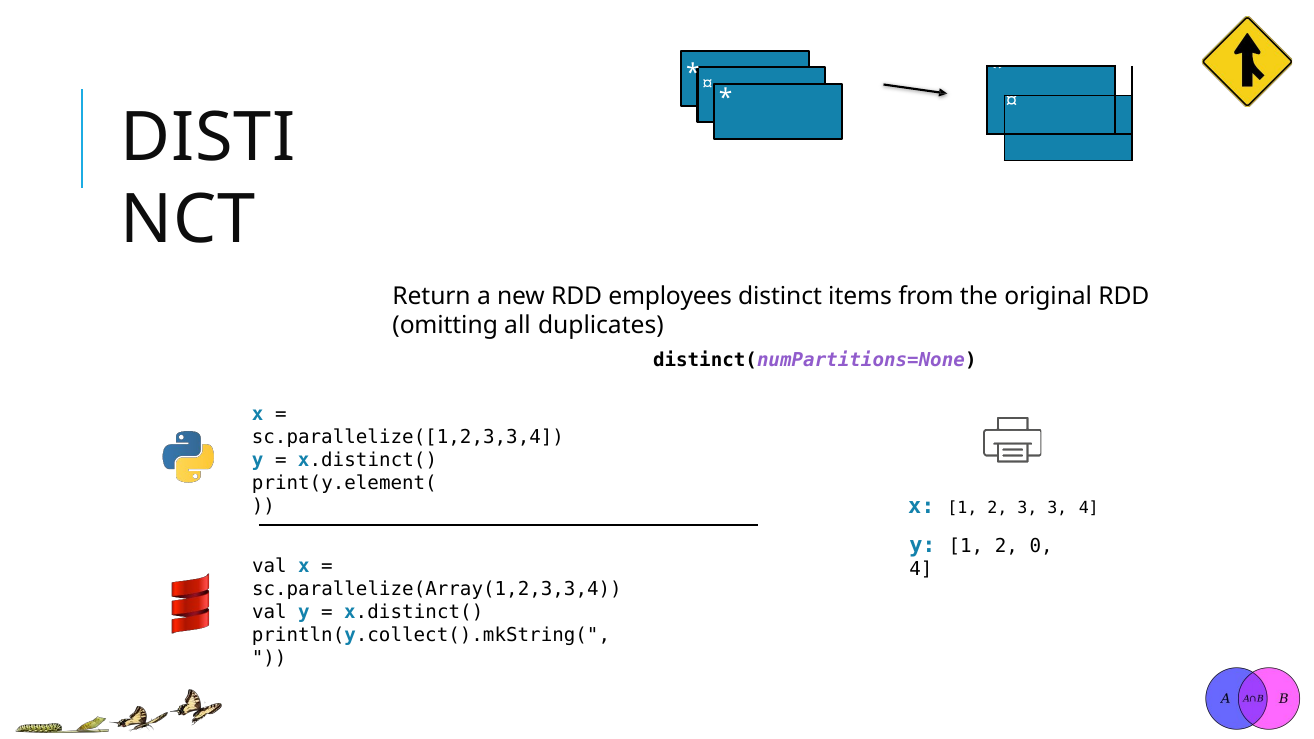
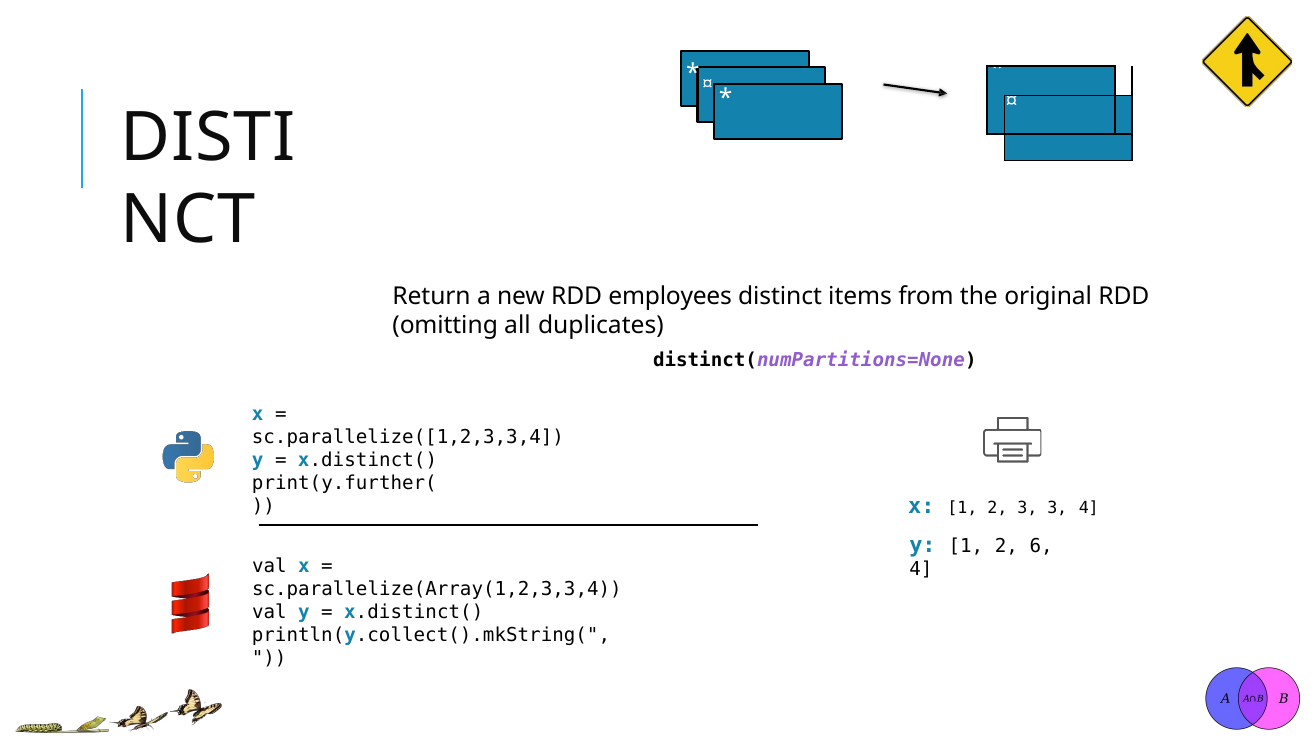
print(y.element(: print(y.element( -> print(y.further( (344, 483)
0: 0 -> 6 (1041, 546)
